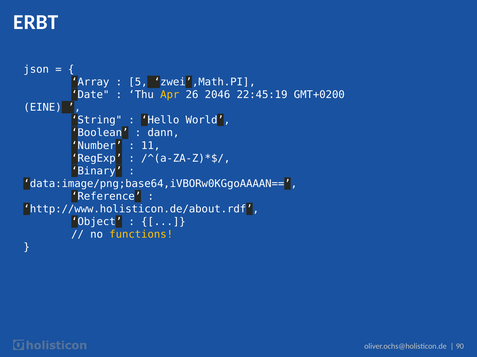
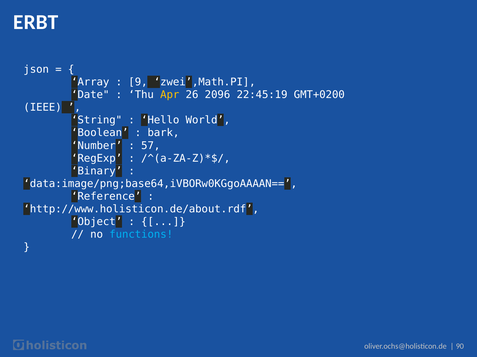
5: 5 -> 9 (138, 82)
2046: 2046 -> 2096 (217, 95)
EINE: EINE -> IEEE (43, 108)
dann: dann -> bark (163, 133)
11: 11 -> 57 (151, 146)
functions colour: yellow -> light blue (141, 235)
